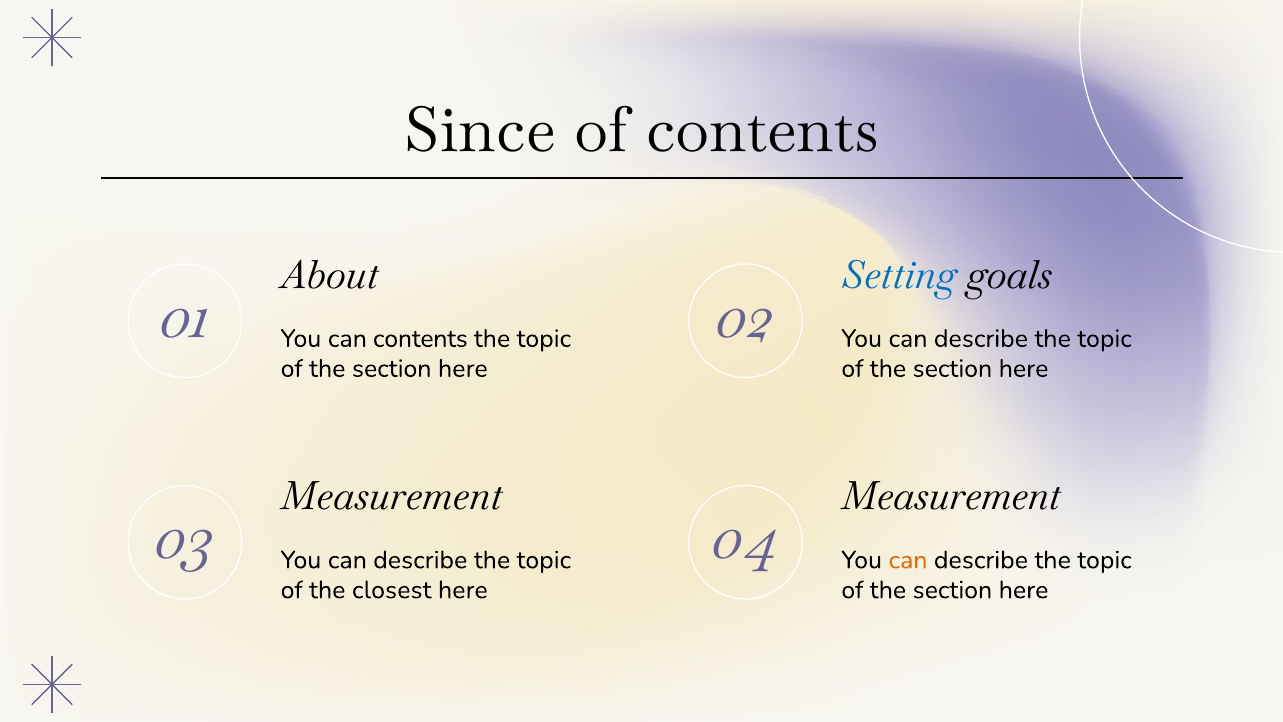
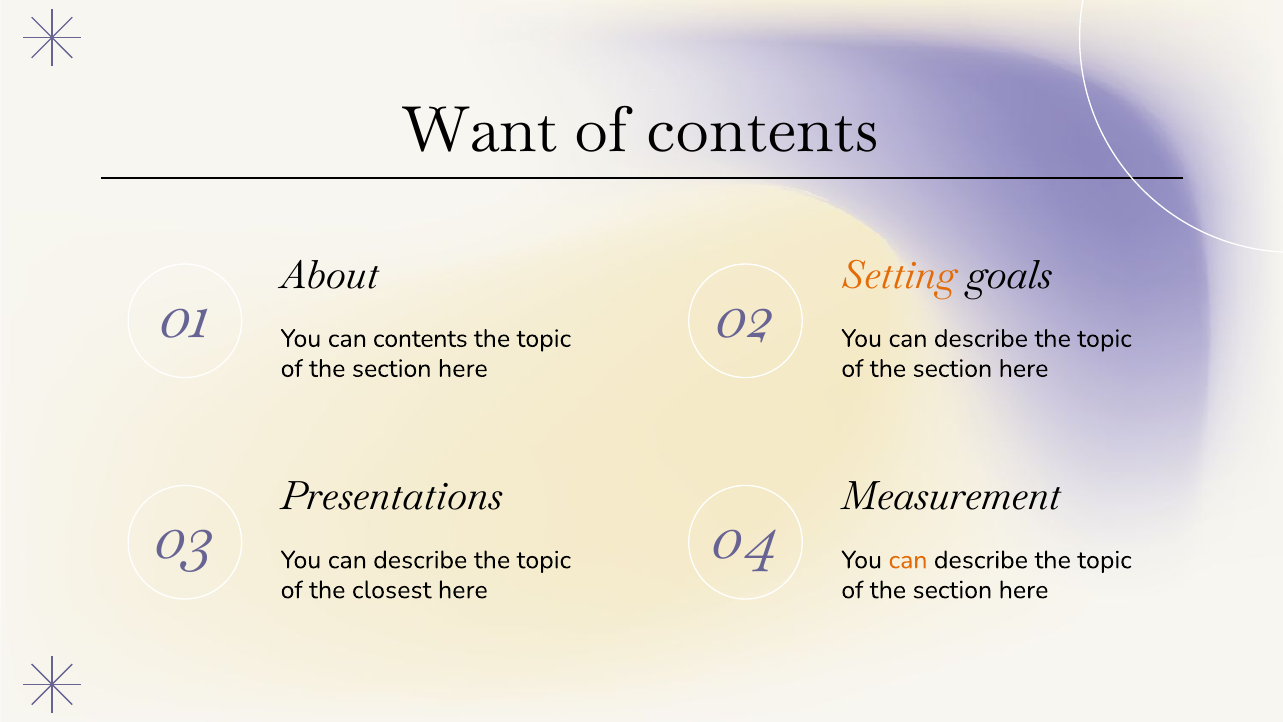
Since: Since -> Want (481, 131)
Setting colour: blue -> orange (899, 275)
Measurement: Measurement -> Presentations (392, 497)
